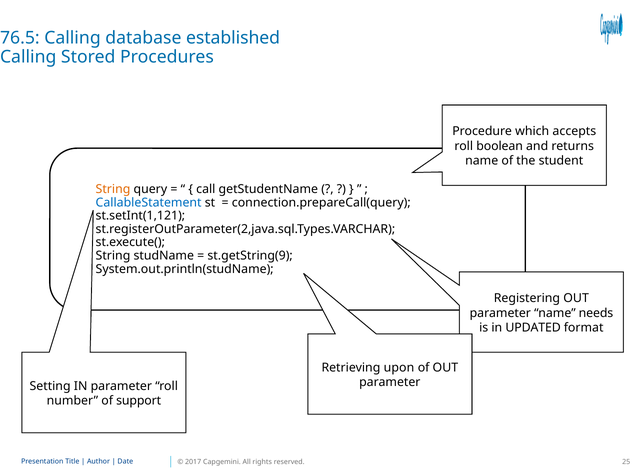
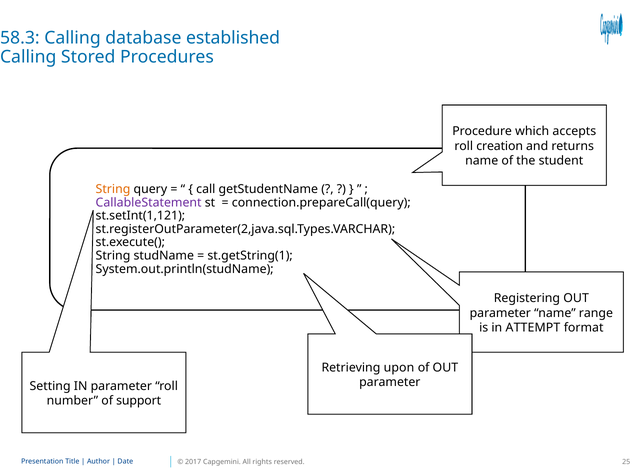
76.5: 76.5 -> 58.3 (20, 38)
boolean: boolean -> creation (500, 146)
CallableStatement colour: blue -> purple (149, 203)
st.getString(9: st.getString(9 -> st.getString(1 (250, 256)
needs: needs -> range (596, 313)
UPDATED: UPDATED -> ATTEMPT (533, 328)
